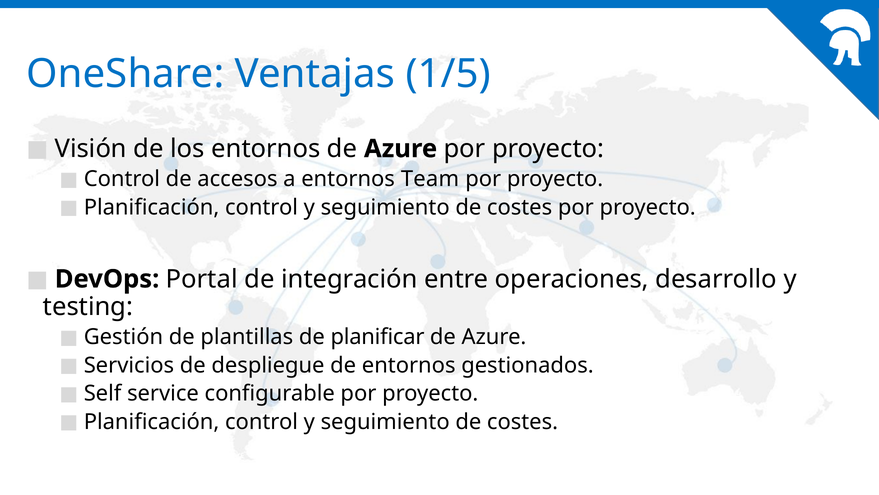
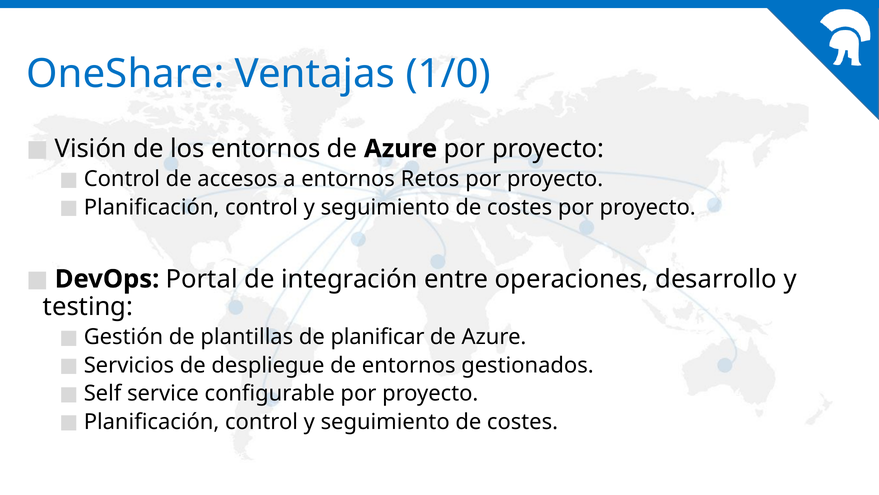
1/5: 1/5 -> 1/0 (448, 74)
Team: Team -> Retos (430, 179)
